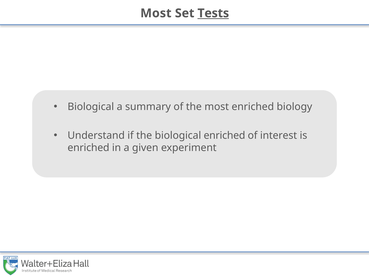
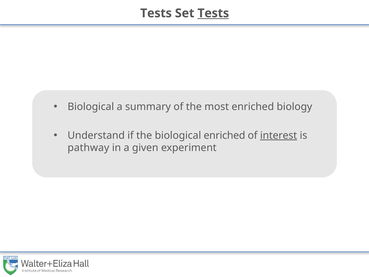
Most: Most -> Tests (156, 13)
interest underline: none -> present (279, 135)
enriched: enriched -> pathway (88, 148)
